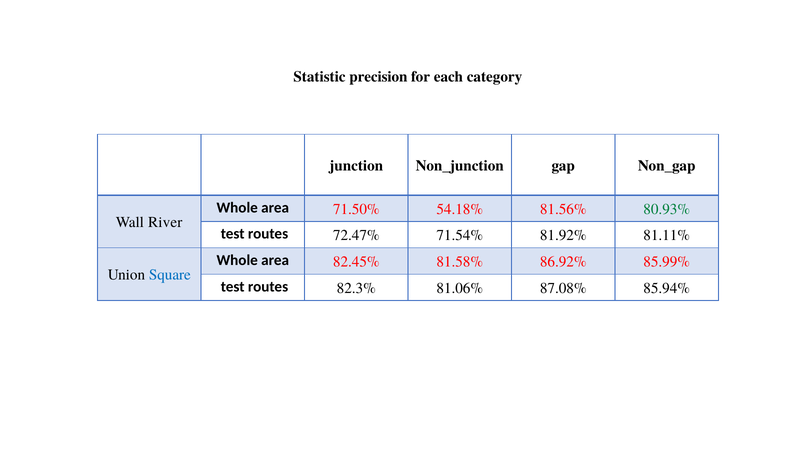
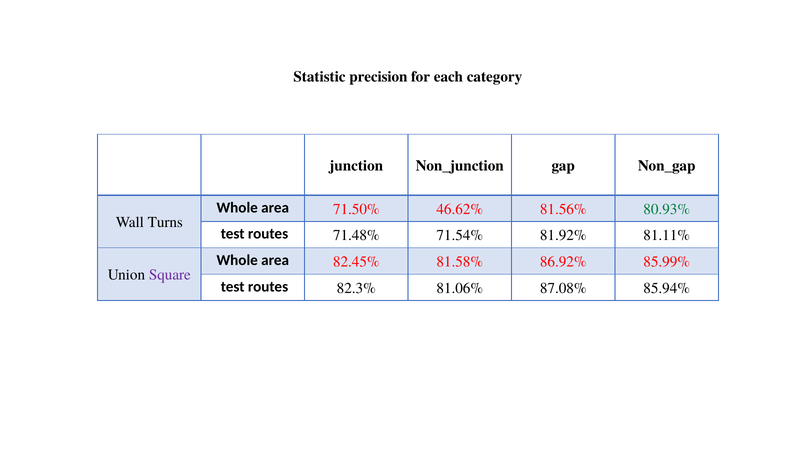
54.18%: 54.18% -> 46.62% (460, 209)
River: River -> Turns (165, 222)
72.47%: 72.47% -> 71.48% (356, 235)
Square colour: blue -> purple (170, 275)
